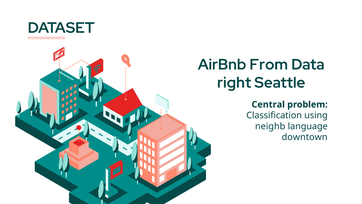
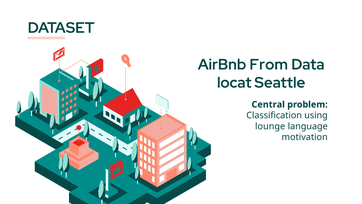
right: right -> locat (234, 82)
neighb: neighb -> lounge (270, 126)
downtown: downtown -> motivation (305, 137)
